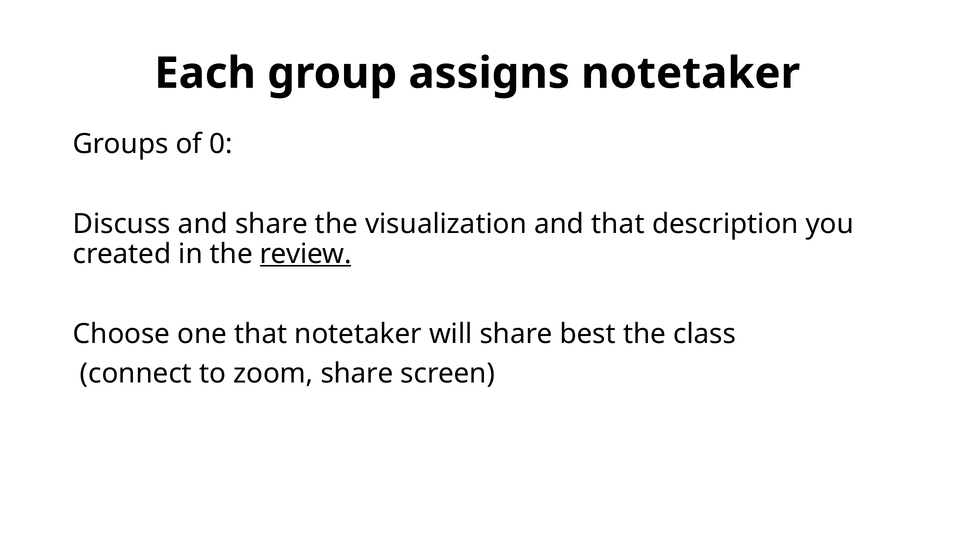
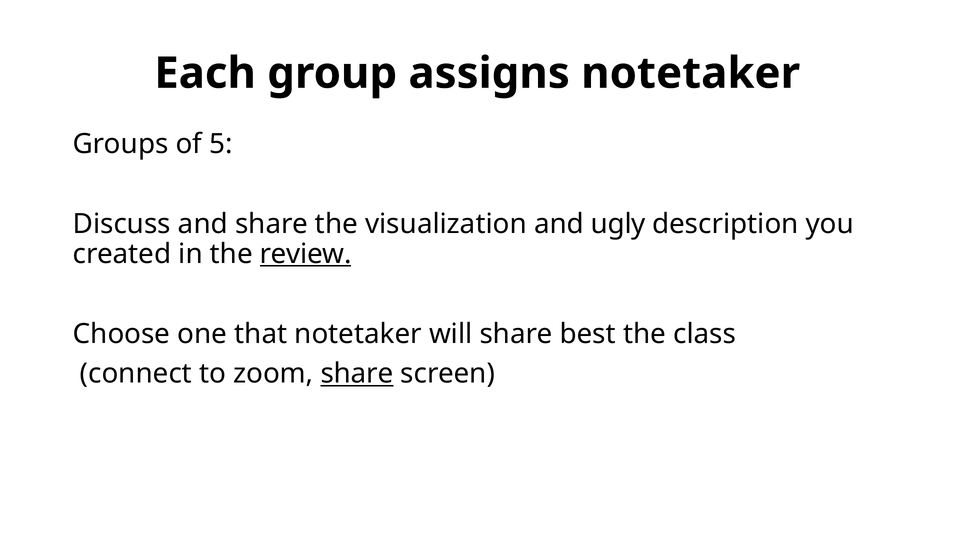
0: 0 -> 5 (221, 144)
and that: that -> ugly (618, 224)
share underline: none -> present (357, 374)
